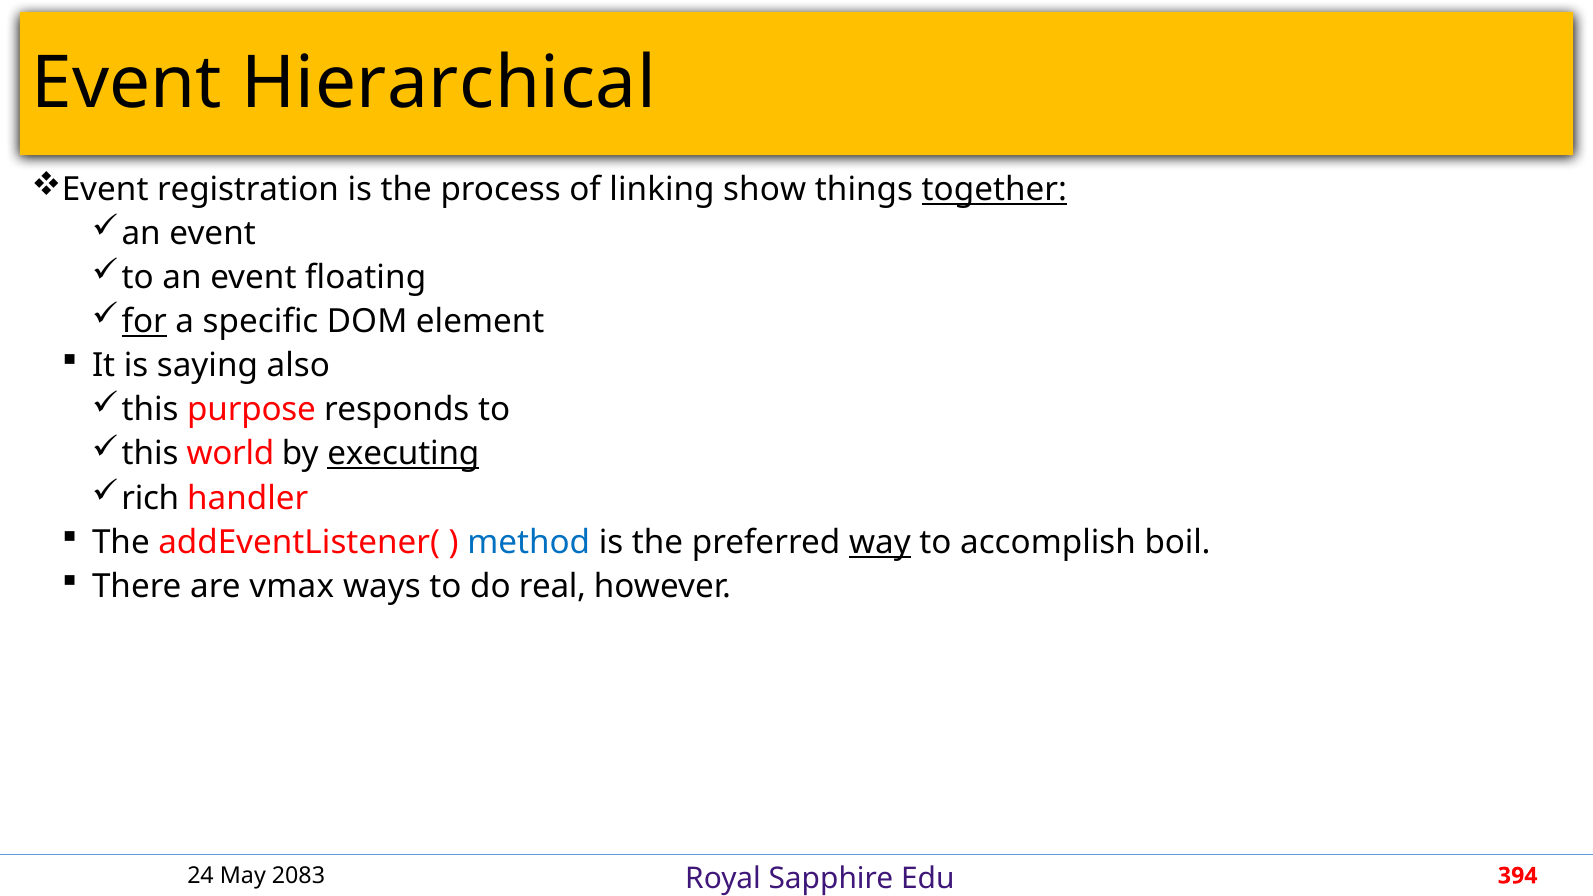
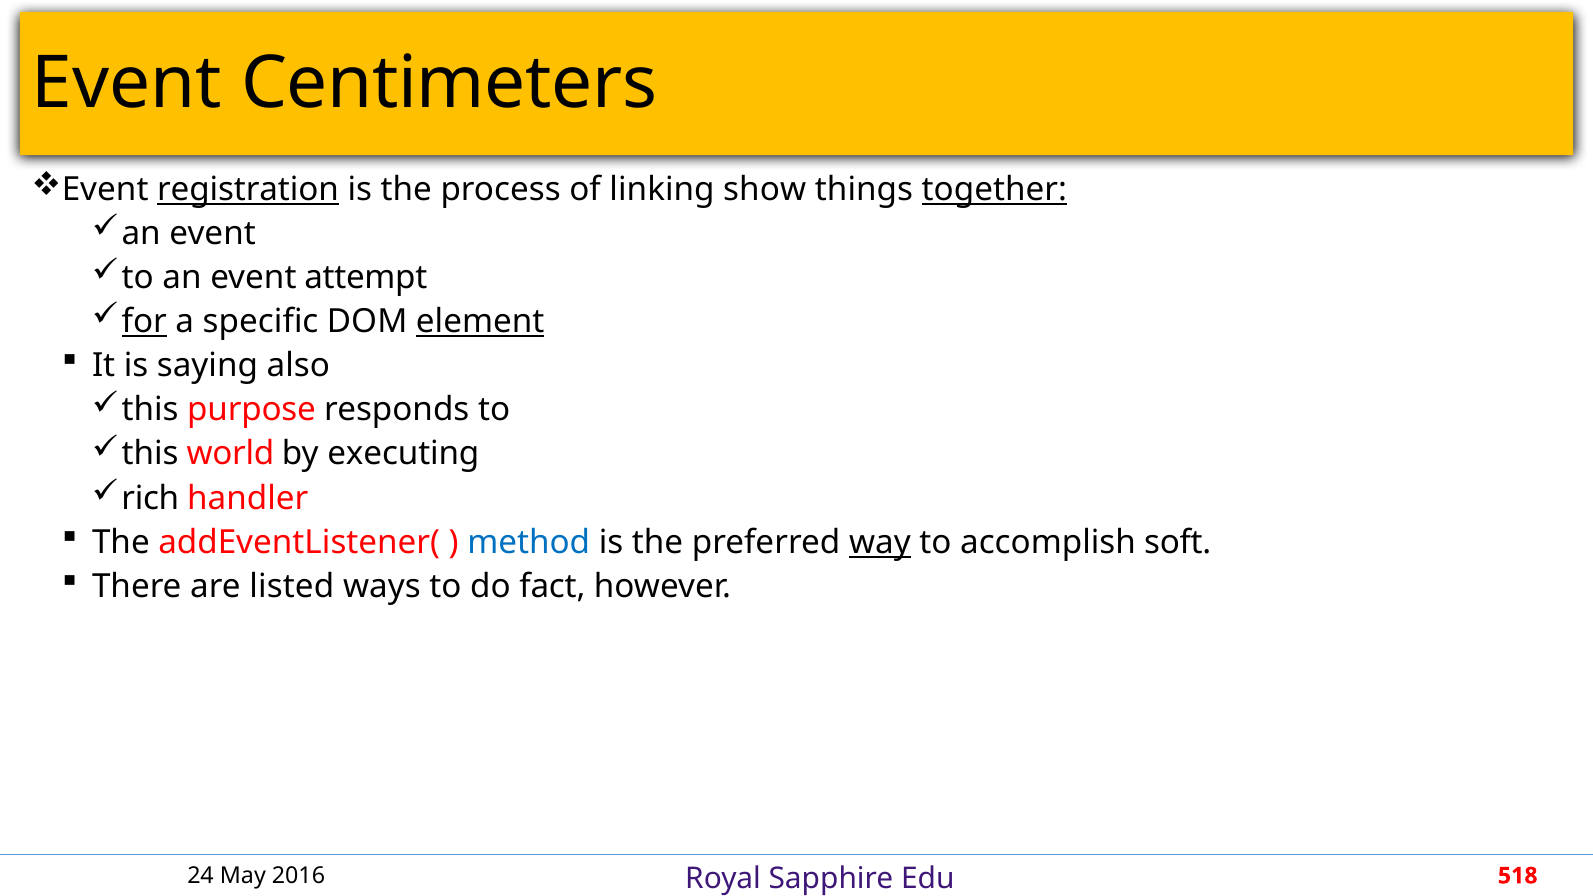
Hierarchical: Hierarchical -> Centimeters (449, 83)
registration underline: none -> present (248, 189)
floating: floating -> attempt (366, 278)
element underline: none -> present (480, 322)
executing underline: present -> none (403, 454)
boil: boil -> soft (1178, 542)
vmax: vmax -> listed (292, 586)
real: real -> fact (552, 586)
2083: 2083 -> 2016 (299, 876)
394: 394 -> 518 (1518, 876)
